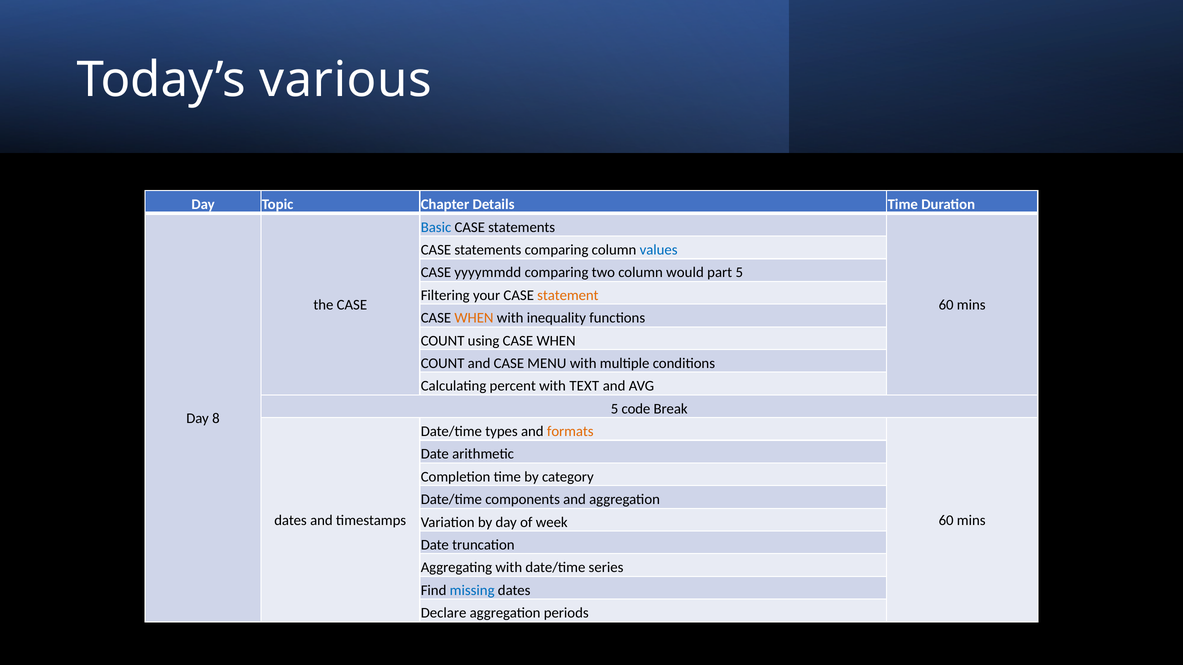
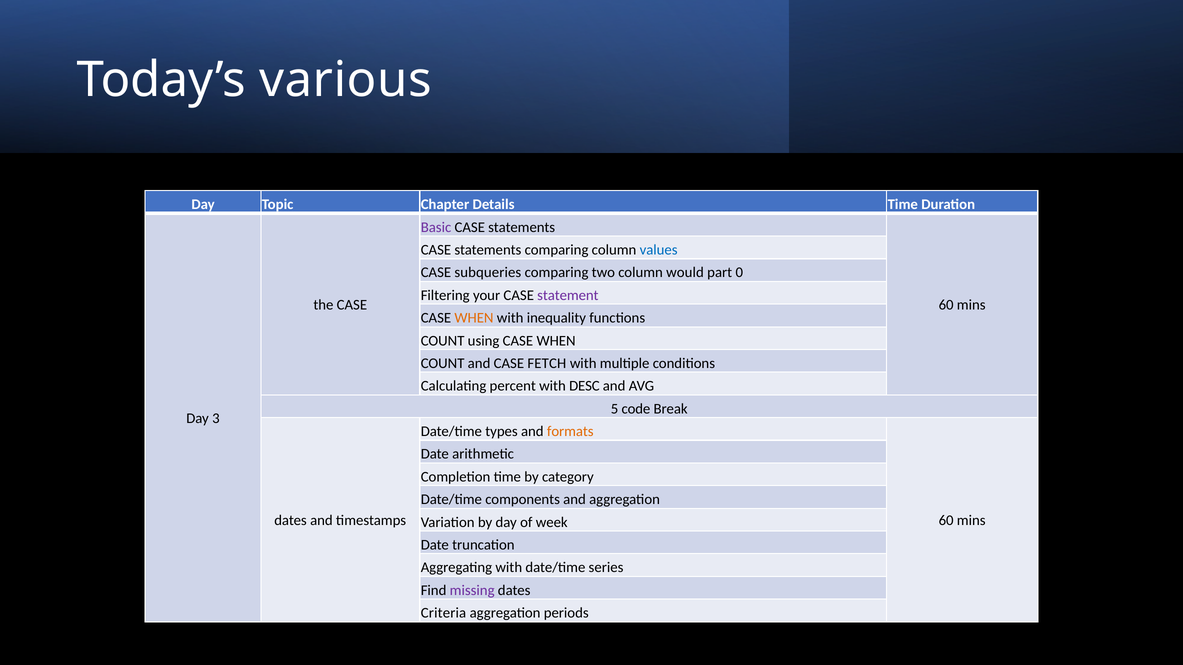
Basic colour: blue -> purple (436, 227)
yyyymmdd: yyyymmdd -> subqueries (488, 273)
part 5: 5 -> 0 (739, 273)
statement colour: orange -> purple (568, 295)
MENU: MENU -> FETCH (547, 364)
TEXT: TEXT -> DESC (584, 386)
8: 8 -> 3 (216, 418)
missing colour: blue -> purple (472, 591)
Declare: Declare -> Criteria (444, 613)
